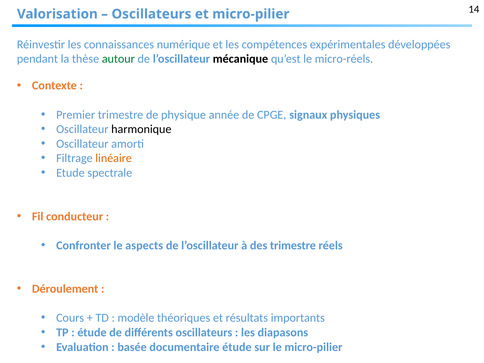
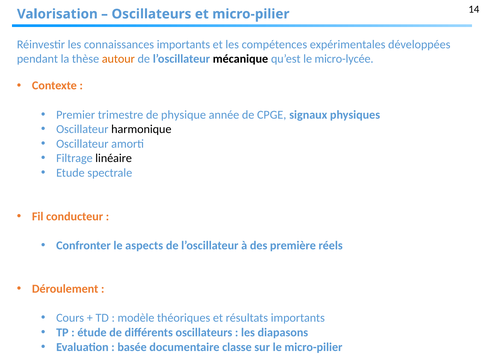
connaissances numérique: numérique -> importants (183, 44)
autour colour: green -> orange (118, 59)
micro-réels: micro-réels -> micro-lycée (344, 59)
linéaire colour: orange -> black (114, 158)
des trimestre: trimestre -> première (293, 245)
documentaire étude: étude -> classe (237, 347)
